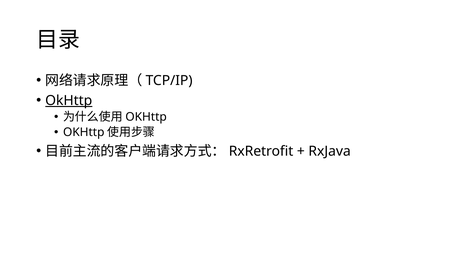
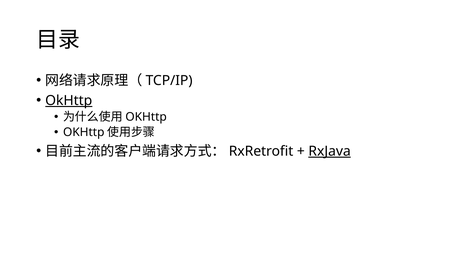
RxJava underline: none -> present (330, 151)
